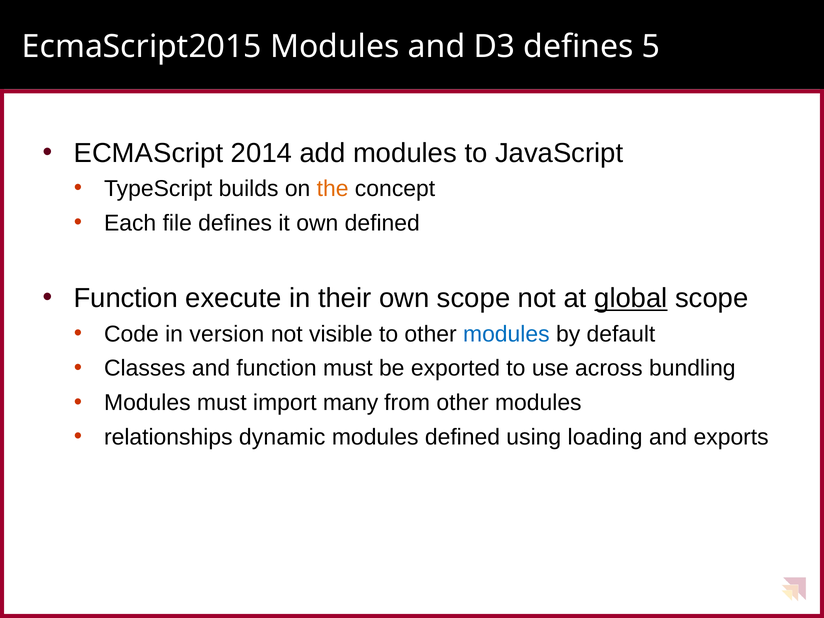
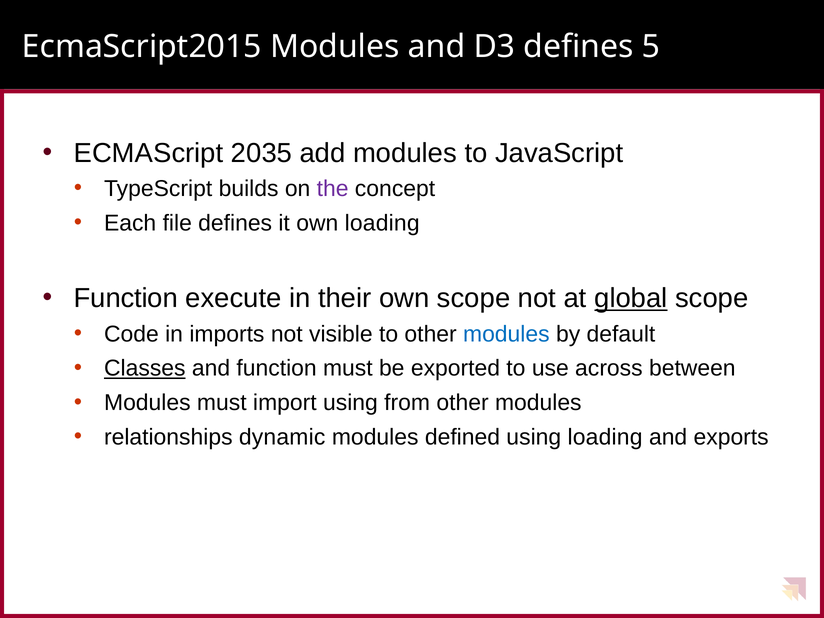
2014: 2014 -> 2035 (262, 153)
the colour: orange -> purple (333, 189)
own defined: defined -> loading (382, 223)
version: version -> imports (227, 334)
Classes underline: none -> present (145, 368)
bundling: bundling -> between (692, 368)
import many: many -> using (350, 403)
